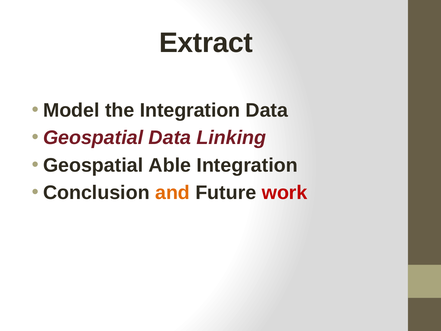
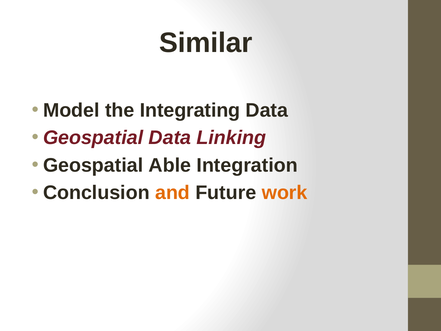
Extract: Extract -> Similar (206, 43)
the Integration: Integration -> Integrating (190, 110)
work colour: red -> orange (285, 193)
